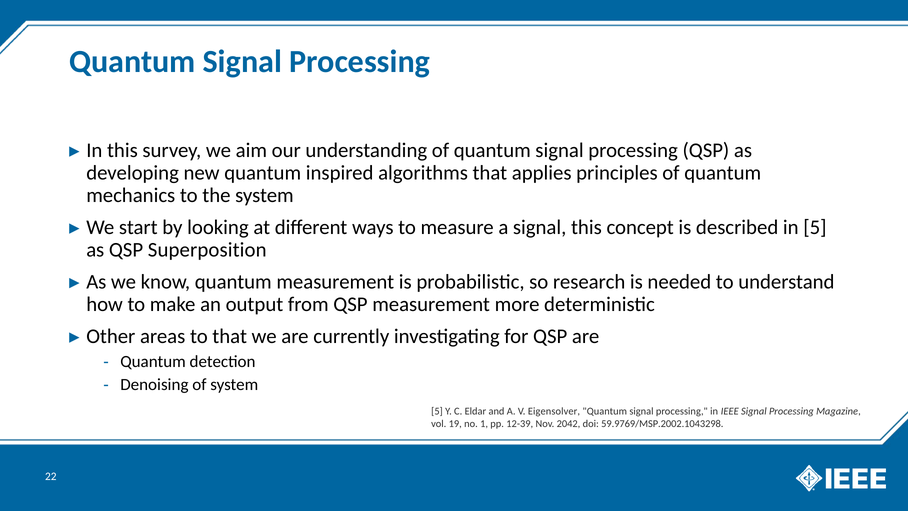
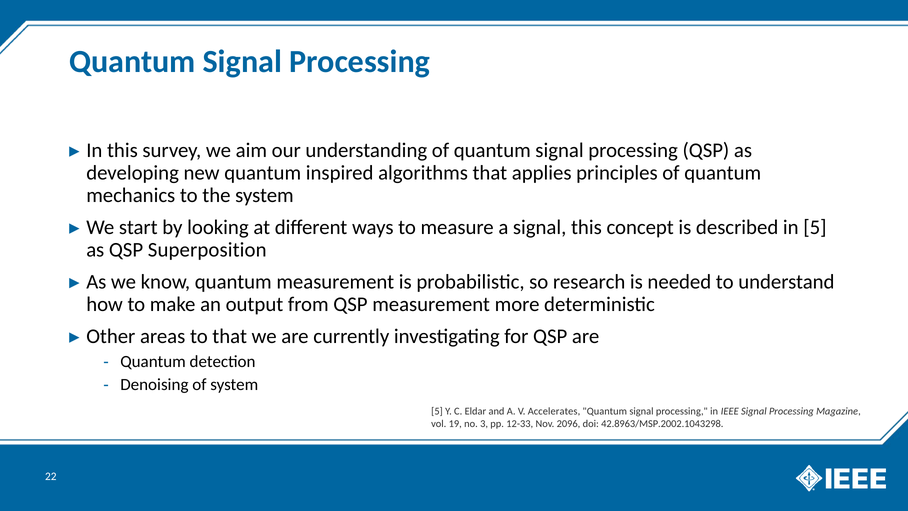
Eigensolver: Eigensolver -> Accelerates (554, 411)
1: 1 -> 3 (484, 424)
12-39: 12-39 -> 12-33 (520, 424)
2042: 2042 -> 2096 (568, 424)
59.9769/MSP.2002.1043298: 59.9769/MSP.2002.1043298 -> 42.8963/MSP.2002.1043298 (662, 424)
